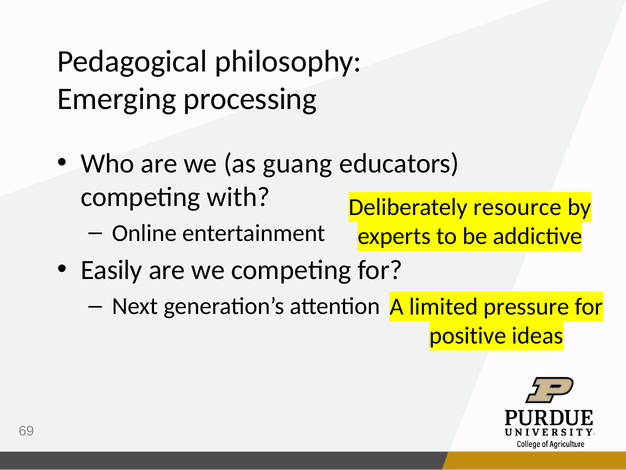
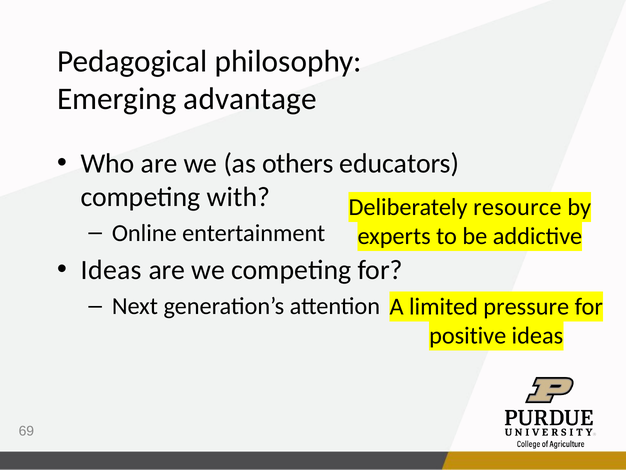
processing: processing -> advantage (250, 99)
guang: guang -> others (298, 163)
Easily: Easily -> Ideas (111, 270)
